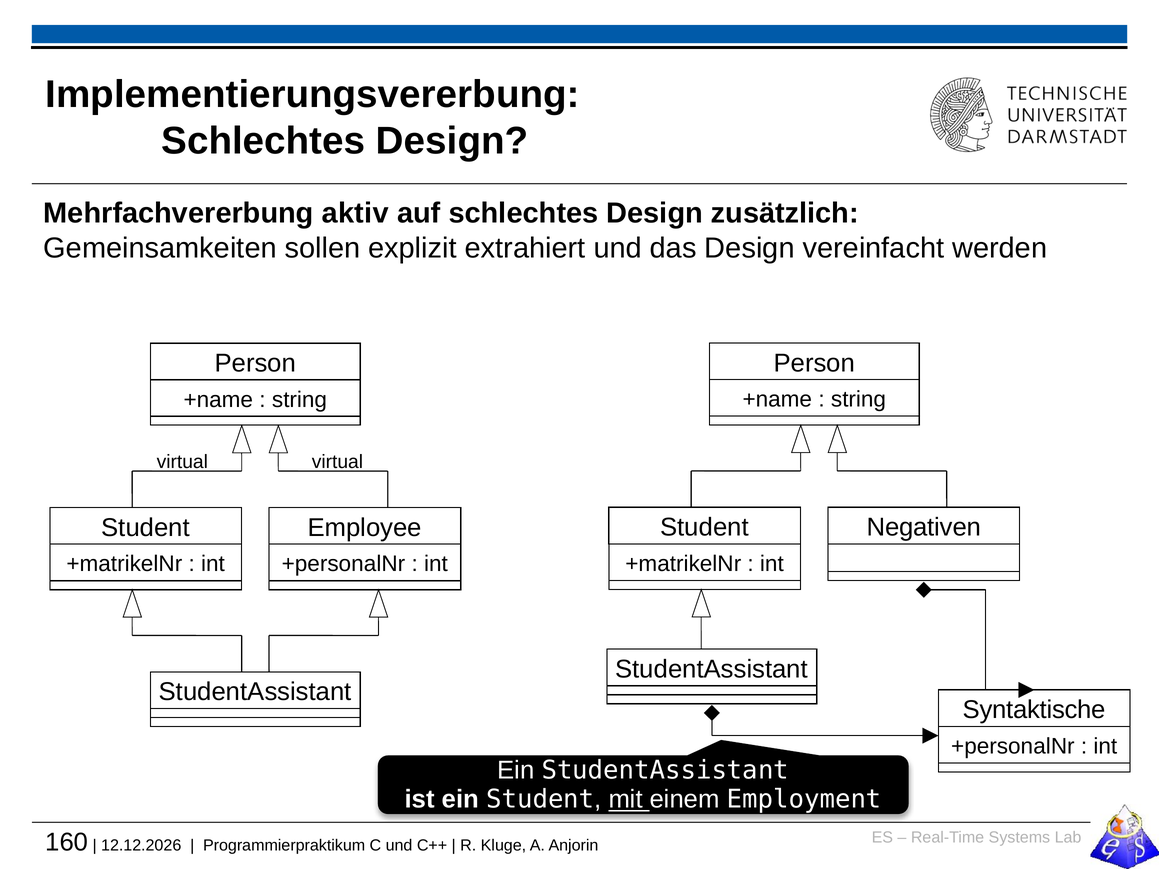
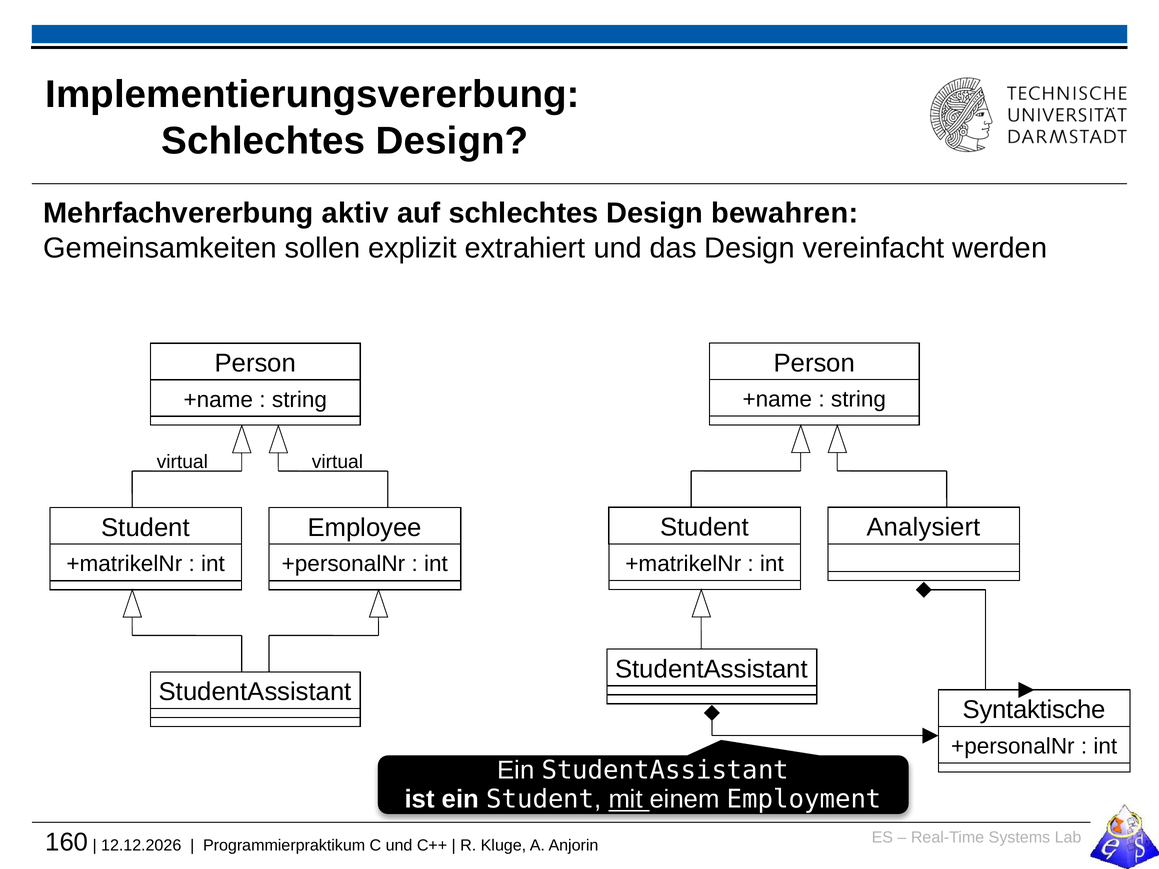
zusätzlich: zusätzlich -> bewahren (785, 213)
Negativen: Negativen -> Analysiert (924, 528)
